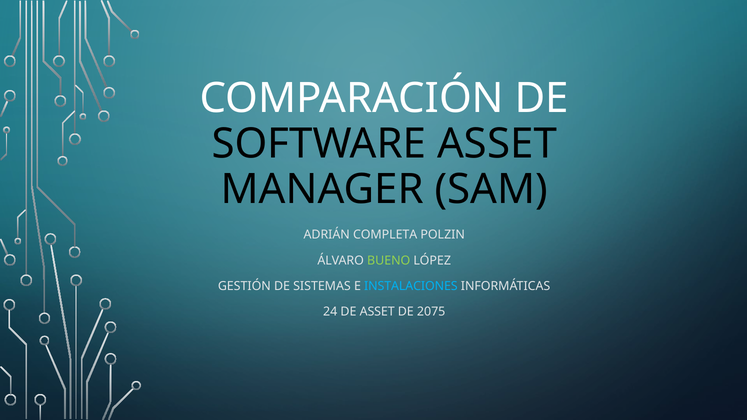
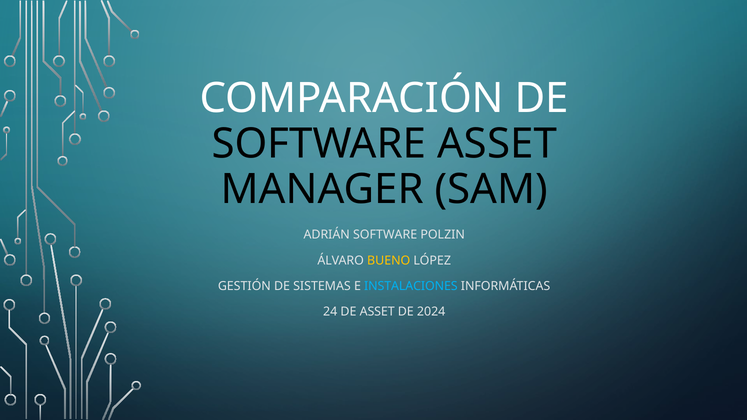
ADRIÁN COMPLETA: COMPLETA -> SOFTWARE (385, 235)
BUENO colour: light green -> yellow (389, 261)
2075: 2075 -> 2024 (431, 312)
